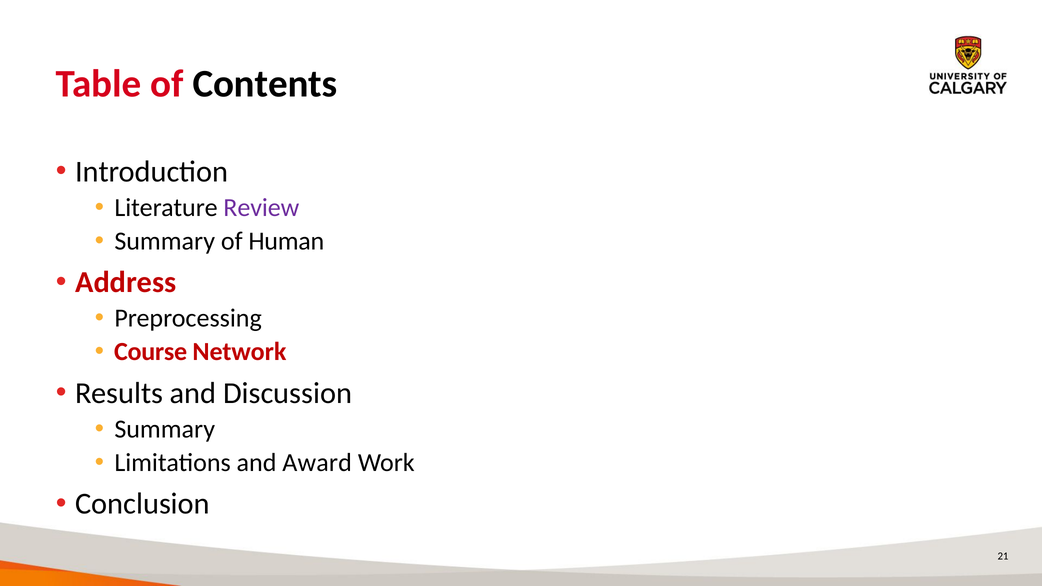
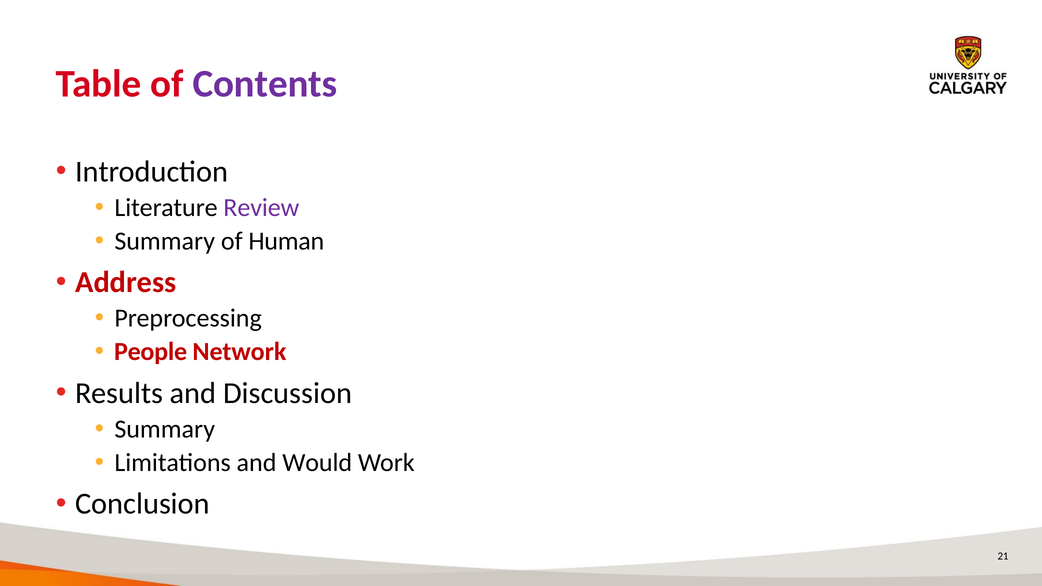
Contents colour: black -> purple (265, 84)
Course: Course -> People (151, 352)
Award: Award -> Would (317, 463)
